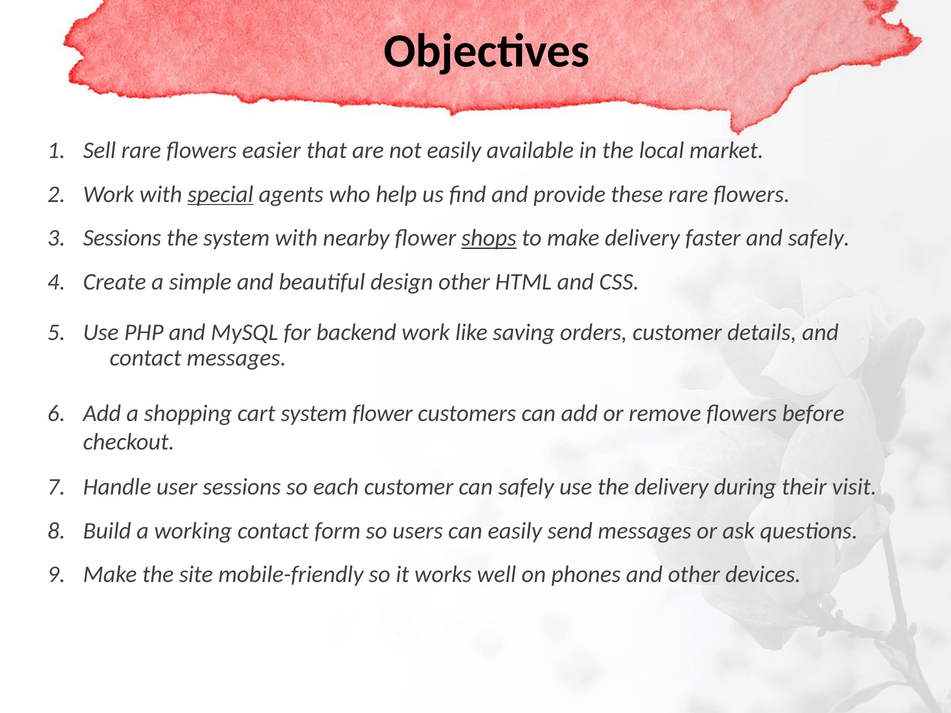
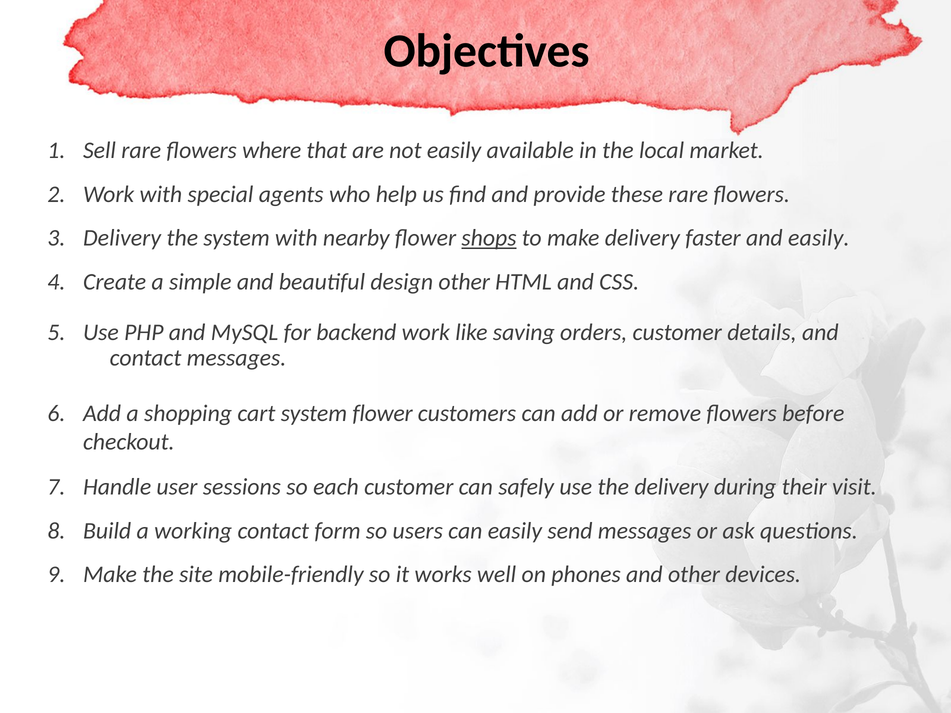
easier: easier -> where (272, 151)
special underline: present -> none (220, 194)
Sessions: Sessions -> Delivery (122, 238)
and safely: safely -> easily (819, 238)
